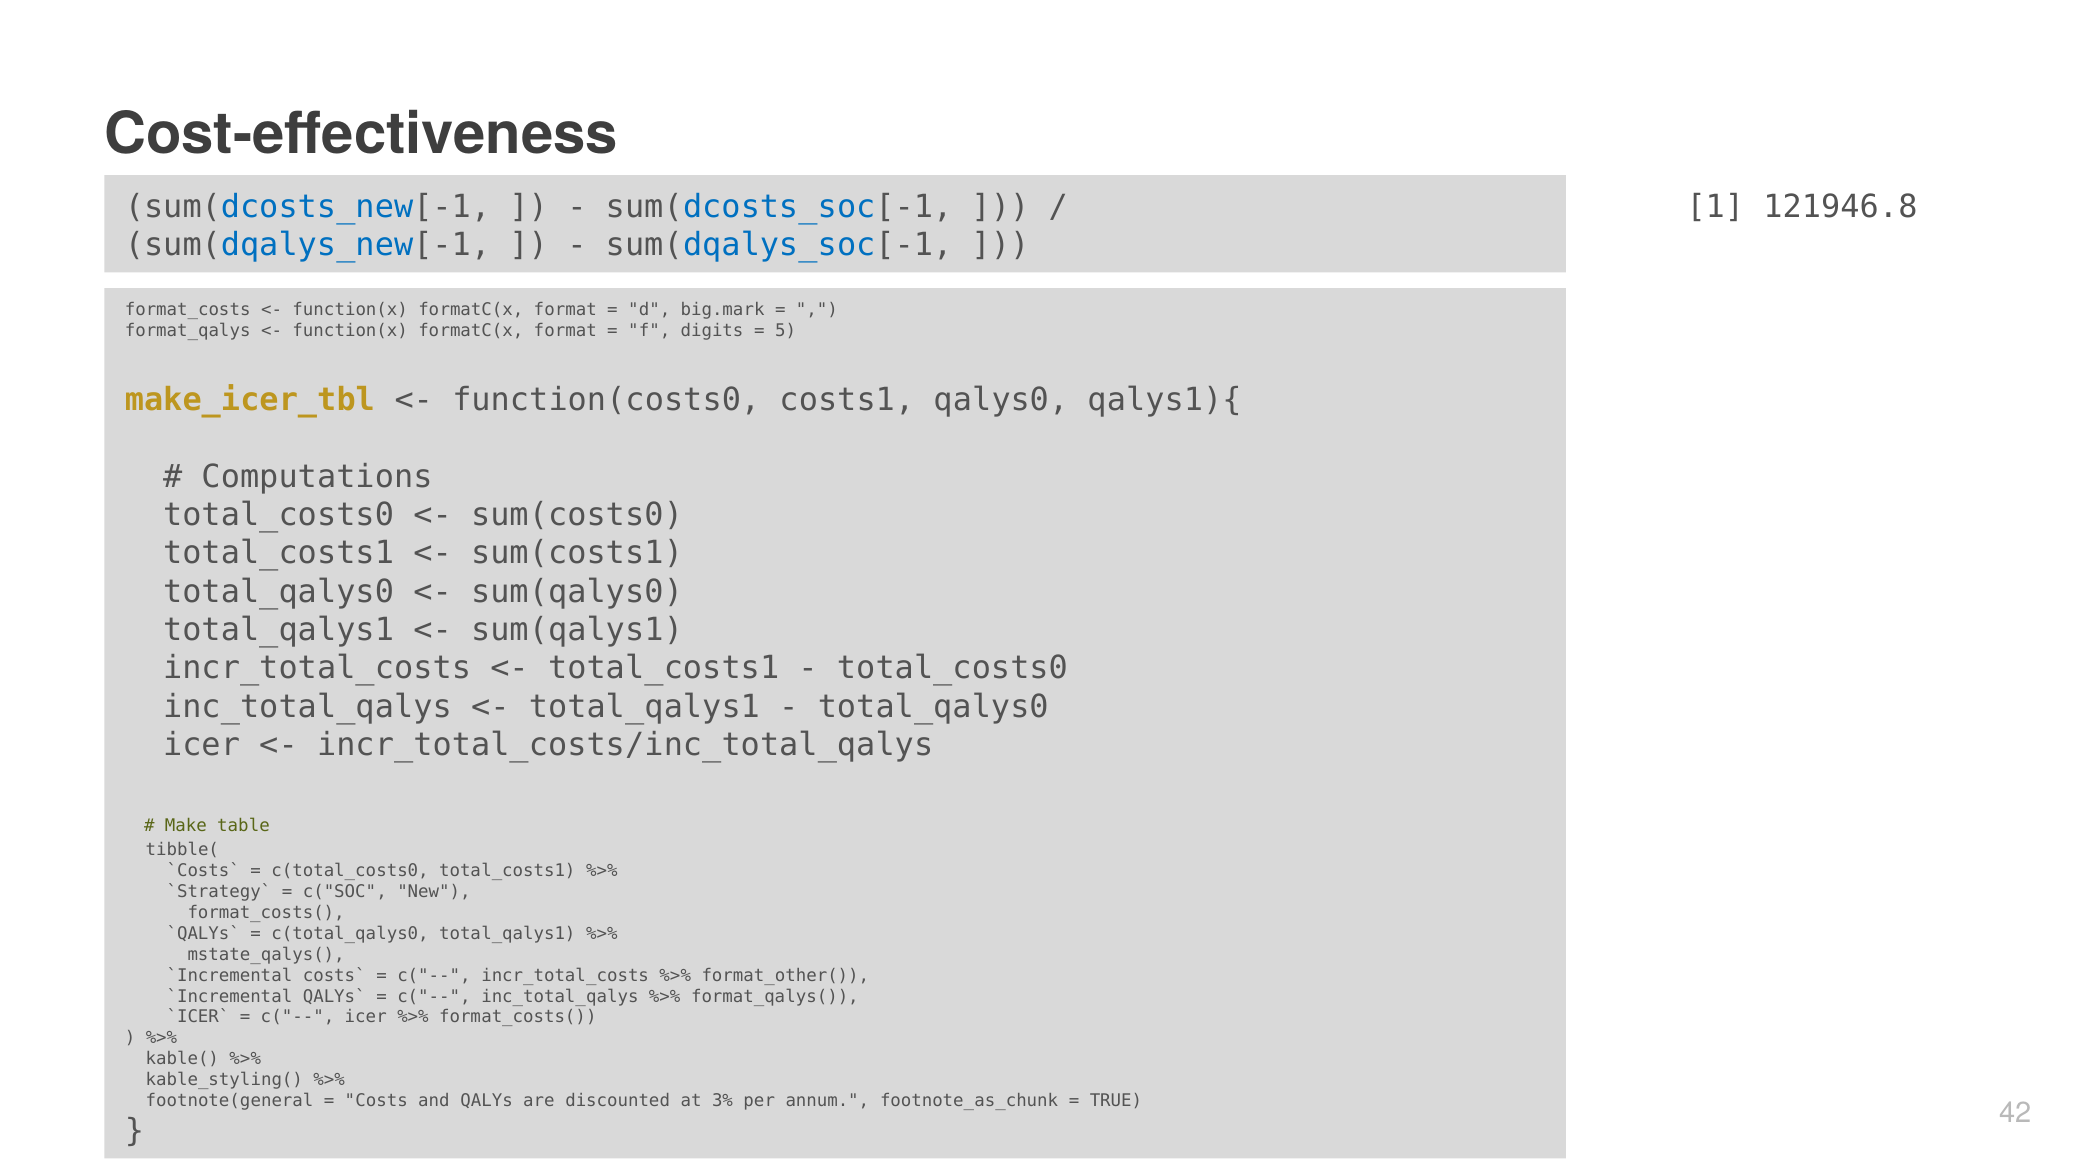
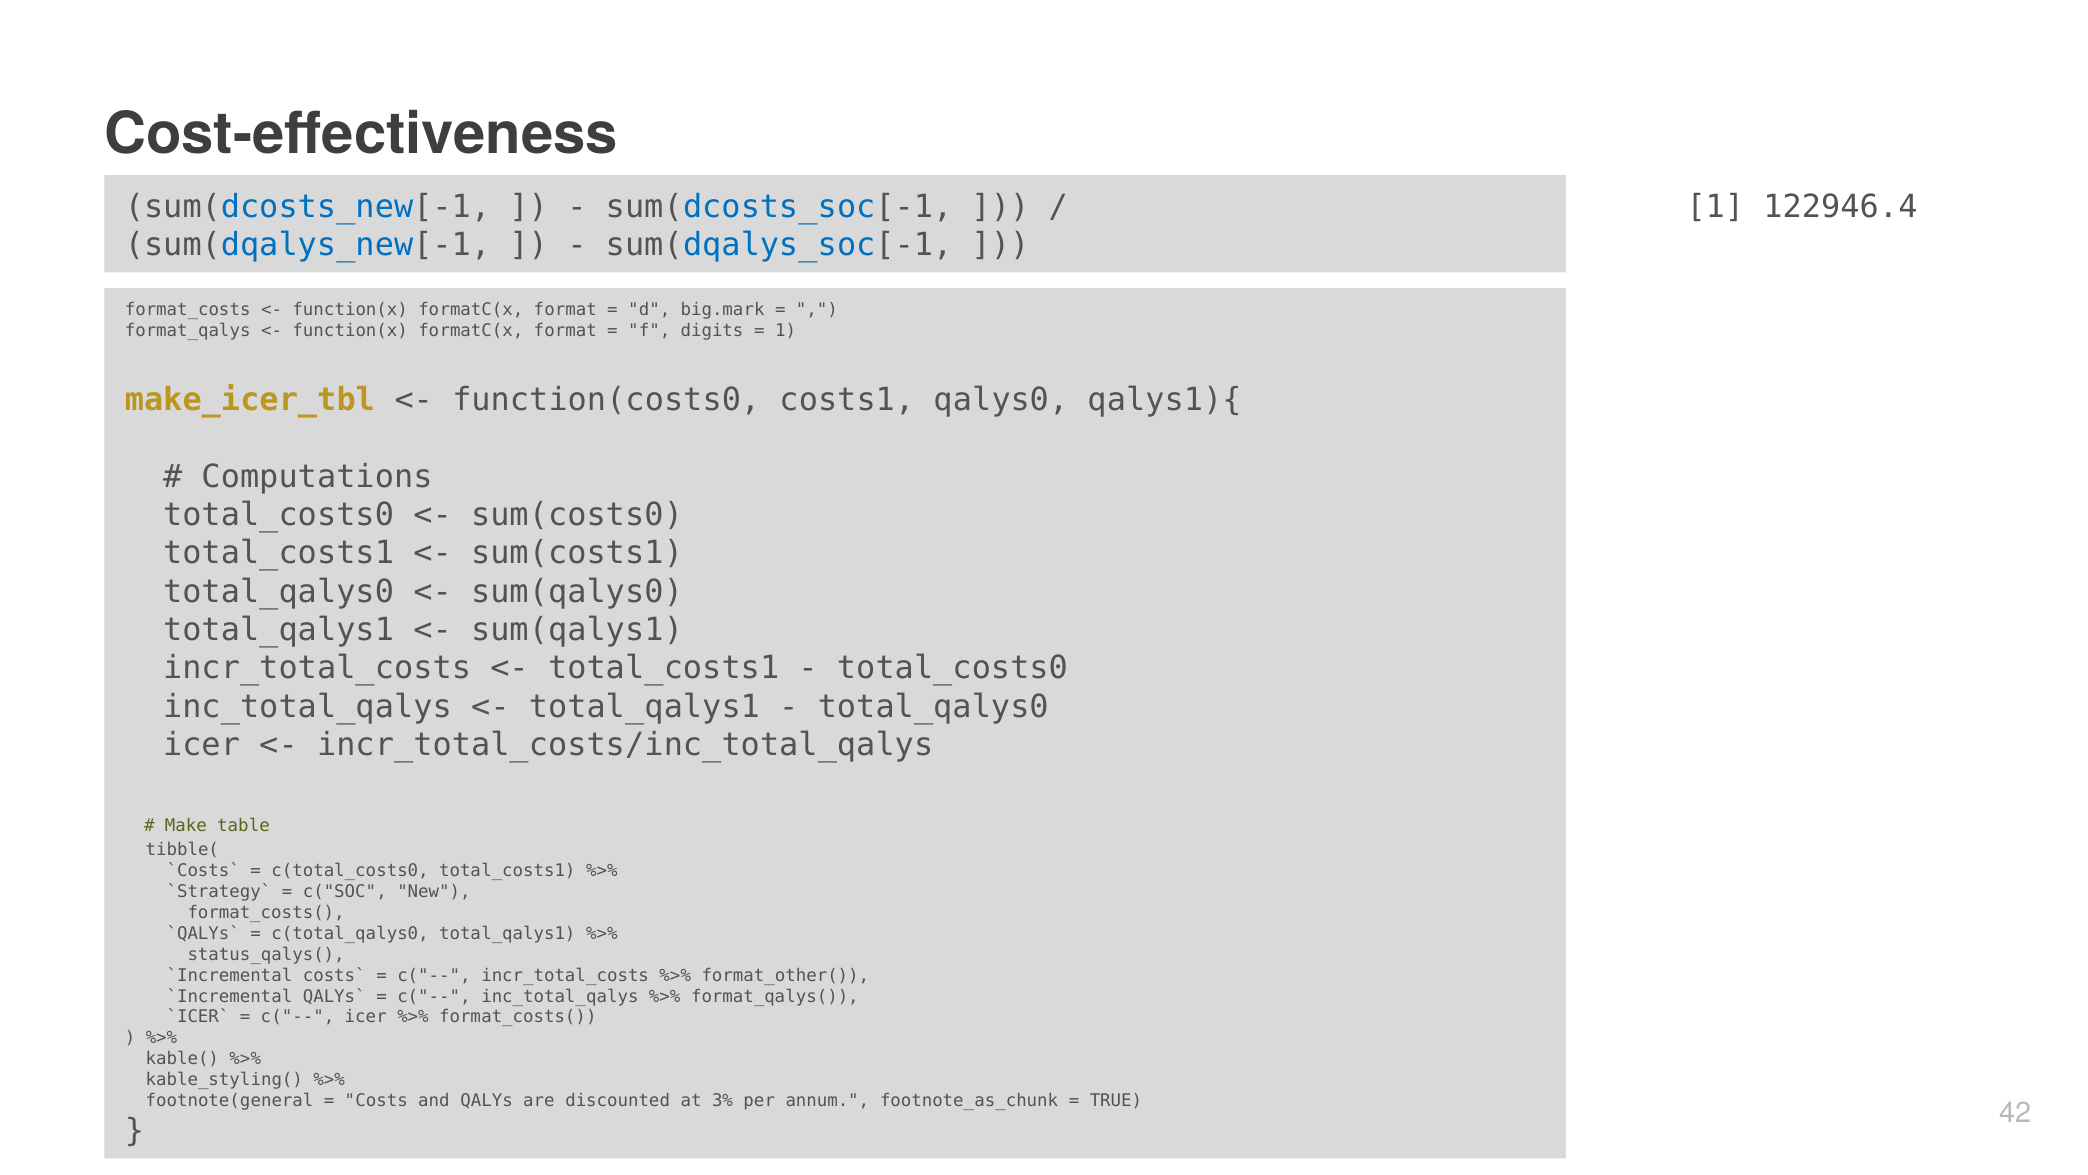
121946.8: 121946.8 -> 122946.4 (1840, 207)
5: 5 -> 1 (786, 331)
mstate_qalys(: mstate_qalys( -> status_qalys( (266, 954)
